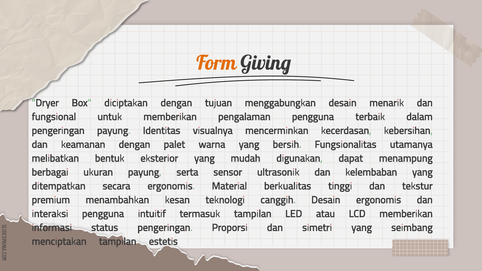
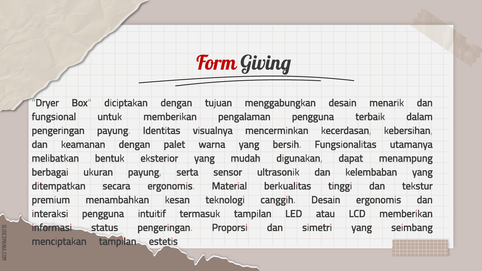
Form colour: orange -> red (217, 63)
